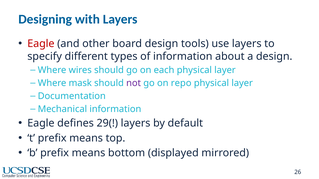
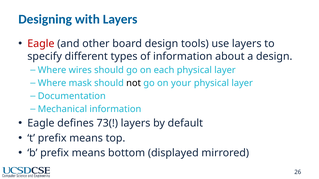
not colour: purple -> black (134, 83)
repo: repo -> your (181, 83)
29(: 29( -> 73( (107, 124)
